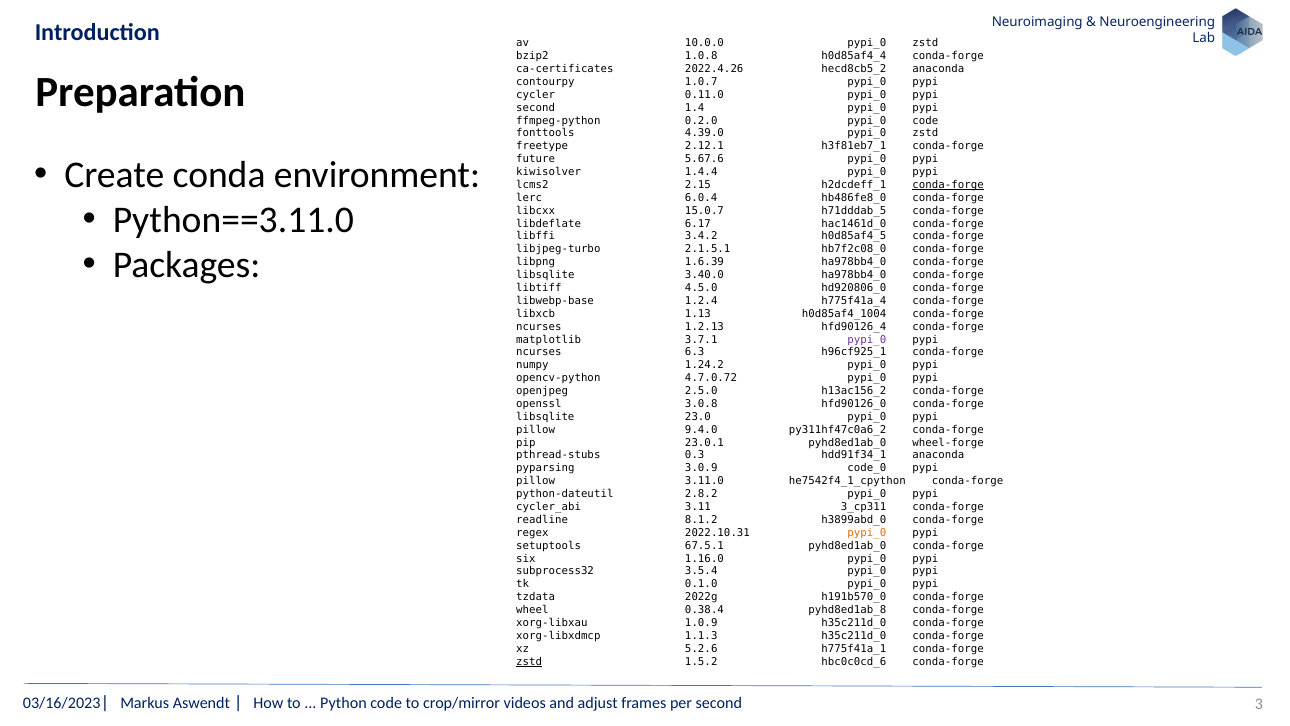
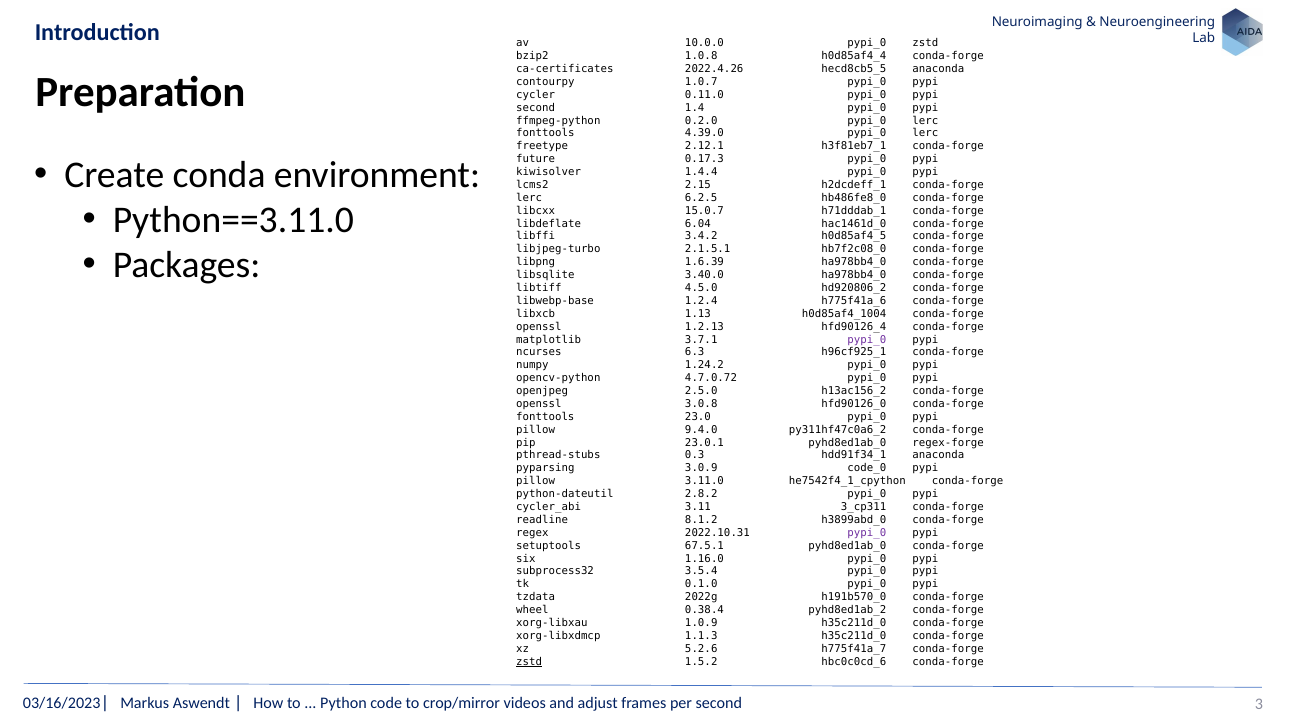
hecd8cb5_2: hecd8cb5_2 -> hecd8cb5_5 (854, 69)
0.2.0 pypi_0 code: code -> lerc (925, 120)
4.39.0 pypi_0 zstd: zstd -> lerc (925, 133)
5.67.6: 5.67.6 -> 0.17.3 (704, 159)
conda-forge underline: present -> none (948, 185)
6.0.4: 6.0.4 -> 6.2.5 (701, 198)
h71dddab_5: h71dddab_5 -> h71dddab_1 (854, 211)
6.17: 6.17 -> 6.04 (698, 223)
hd920806_0: hd920806_0 -> hd920806_2 (854, 288)
h775f41a_4: h775f41a_4 -> h775f41a_6 (854, 301)
ncurses: ncurses -> openssl (539, 326)
libsqlite: libsqlite -> fonttools (545, 417)
wheel-forge: wheel-forge -> regex-forge (948, 442)
pypi_0 colour: orange -> purple (867, 532)
pyhd8ed1ab_8: pyhd8ed1ab_8 -> pyhd8ed1ab_2 (847, 610)
h775f41a_1: h775f41a_1 -> h775f41a_7 (854, 648)
